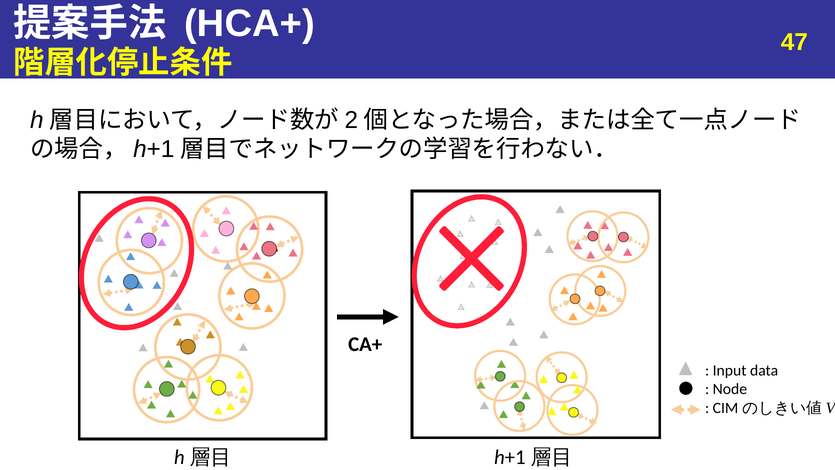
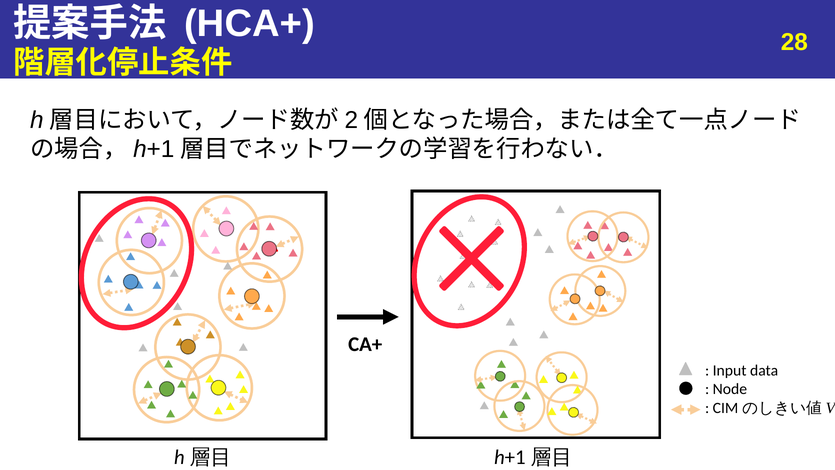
47: 47 -> 28 (794, 42)
